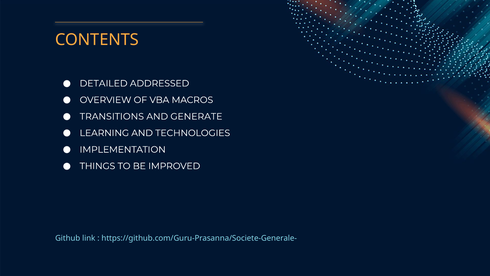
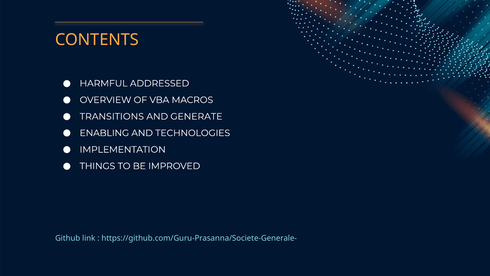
DETAILED: DETAILED -> HARMFUL (104, 83)
LEARNING: LEARNING -> ENABLING (104, 133)
